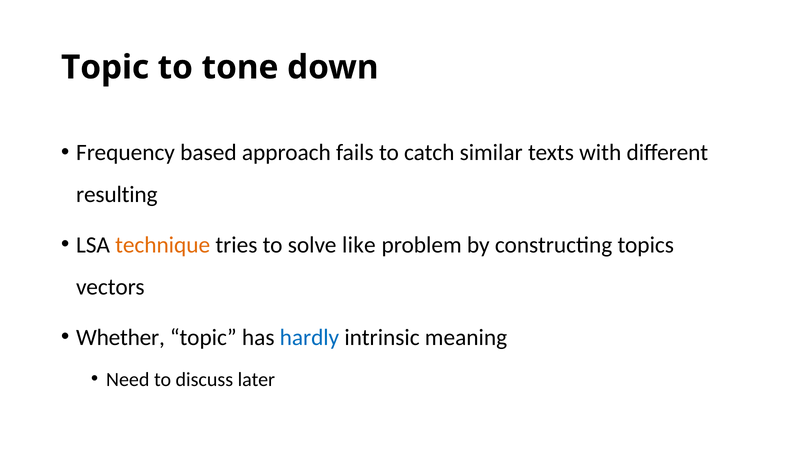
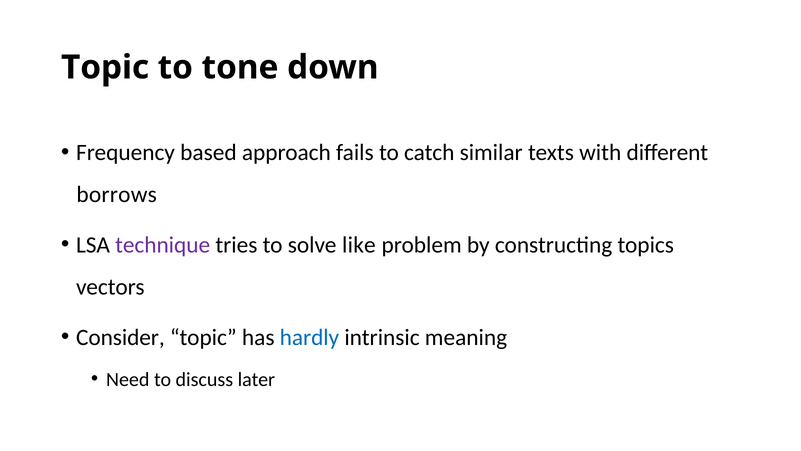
resulting: resulting -> borrows (117, 194)
technique colour: orange -> purple (163, 245)
Whether: Whether -> Consider (120, 337)
